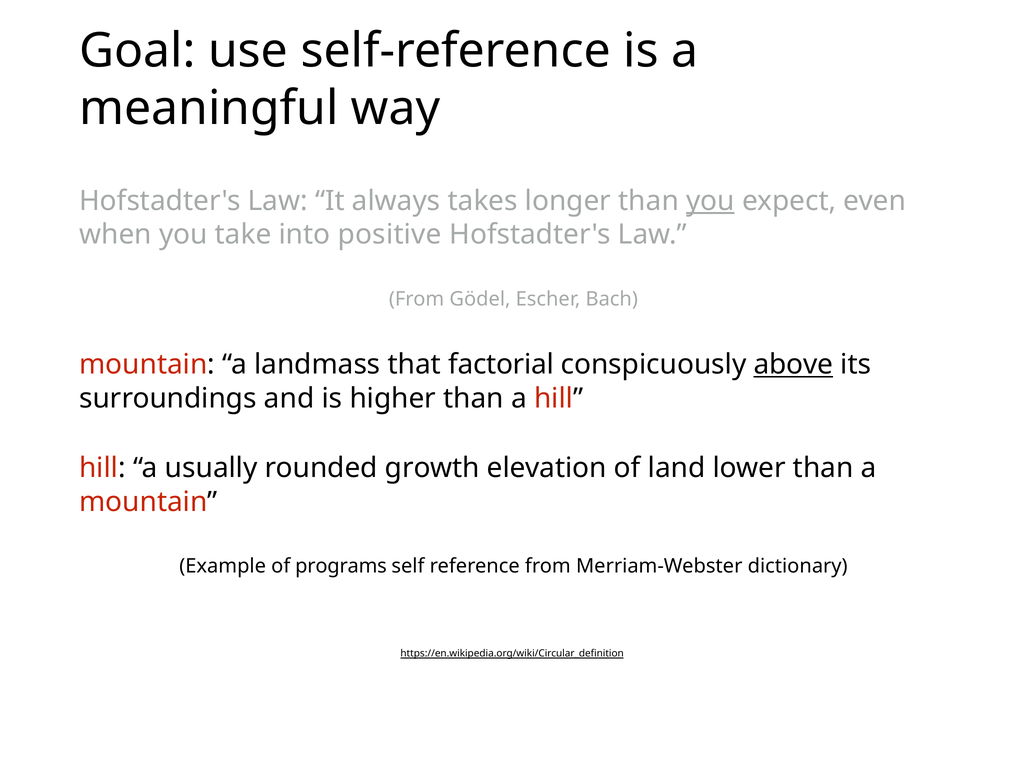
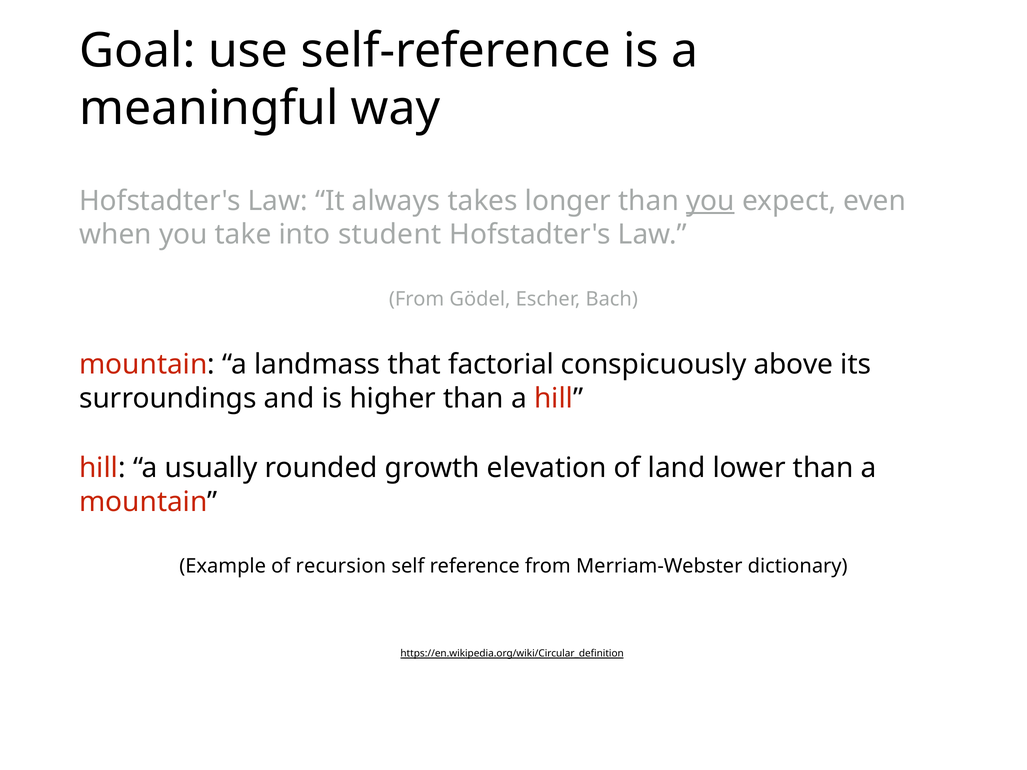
positive: positive -> student (390, 235)
above underline: present -> none (793, 365)
programs: programs -> recursion (341, 566)
